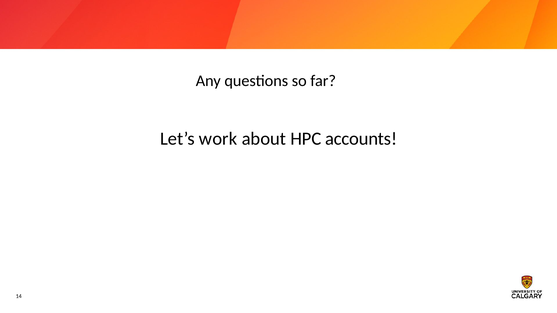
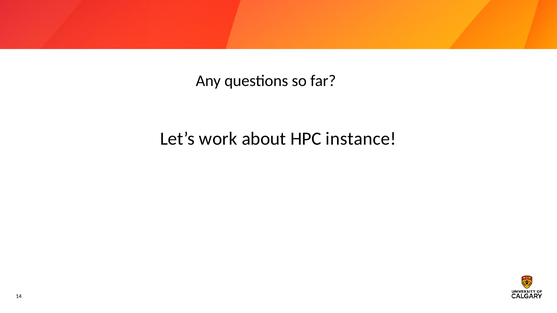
accounts: accounts -> instance (361, 139)
